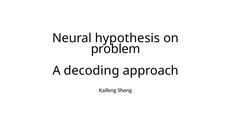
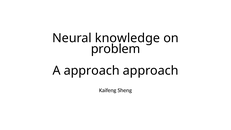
hypothesis: hypothesis -> knowledge (127, 38)
A decoding: decoding -> approach (92, 71)
